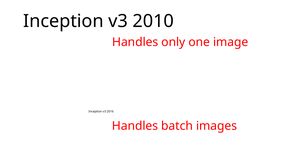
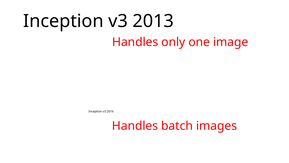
2010: 2010 -> 2013 (153, 21)
